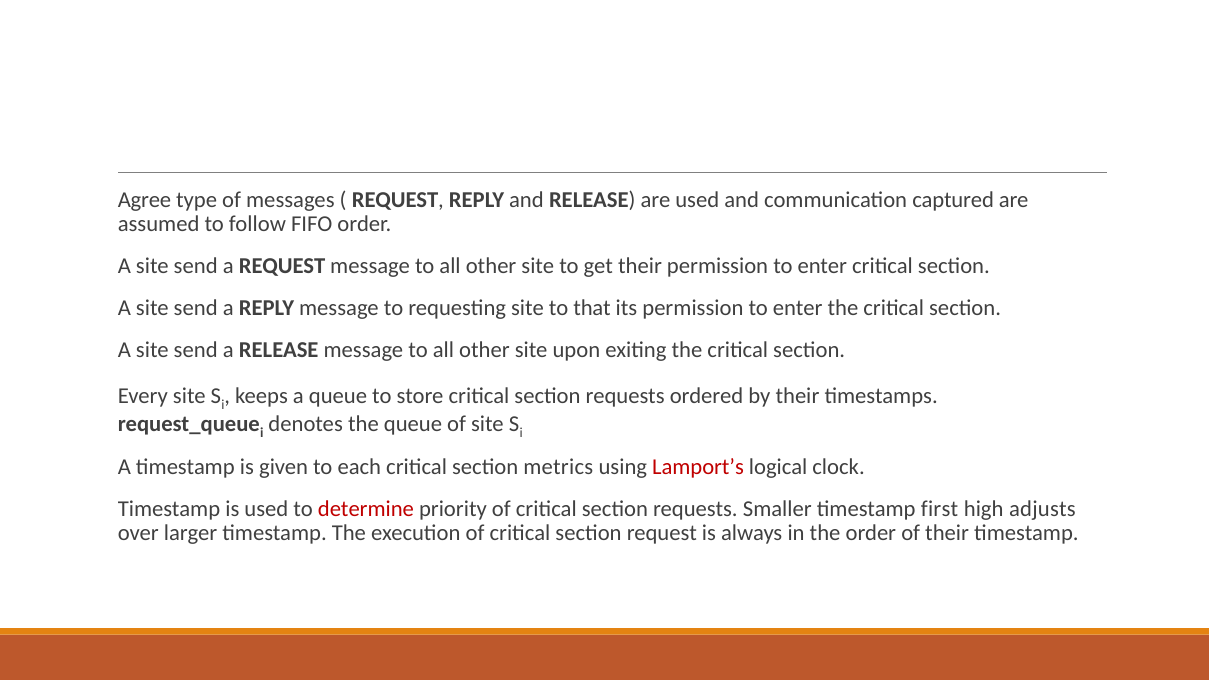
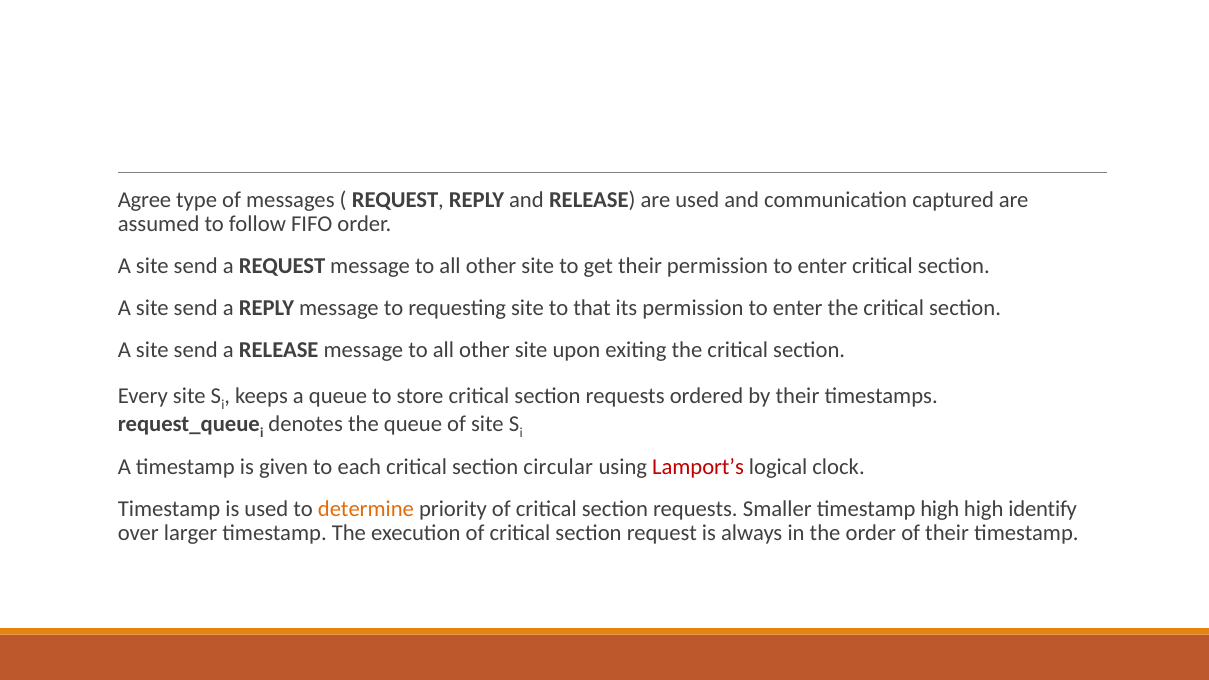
metrics: metrics -> circular (558, 467)
determine colour: red -> orange (366, 509)
timestamp first: first -> high (940, 509)
adjusts: adjusts -> identify (1043, 509)
